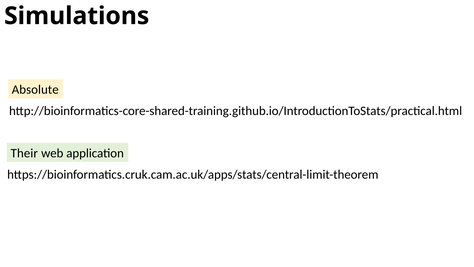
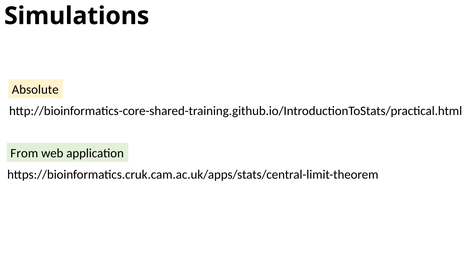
Their: Their -> From (24, 153)
